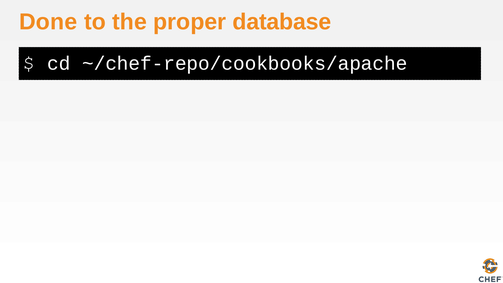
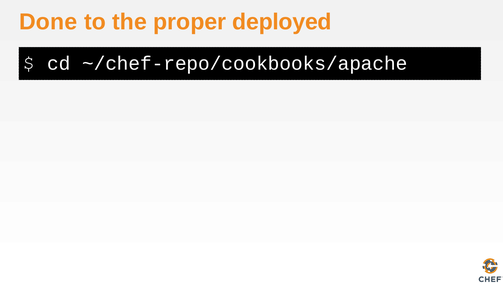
database: database -> deployed (282, 22)
